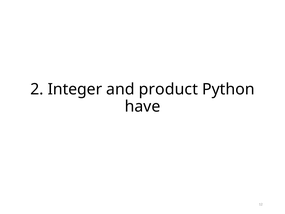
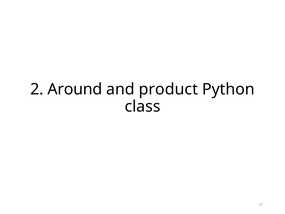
Integer: Integer -> Around (75, 89)
have: have -> class (143, 106)
